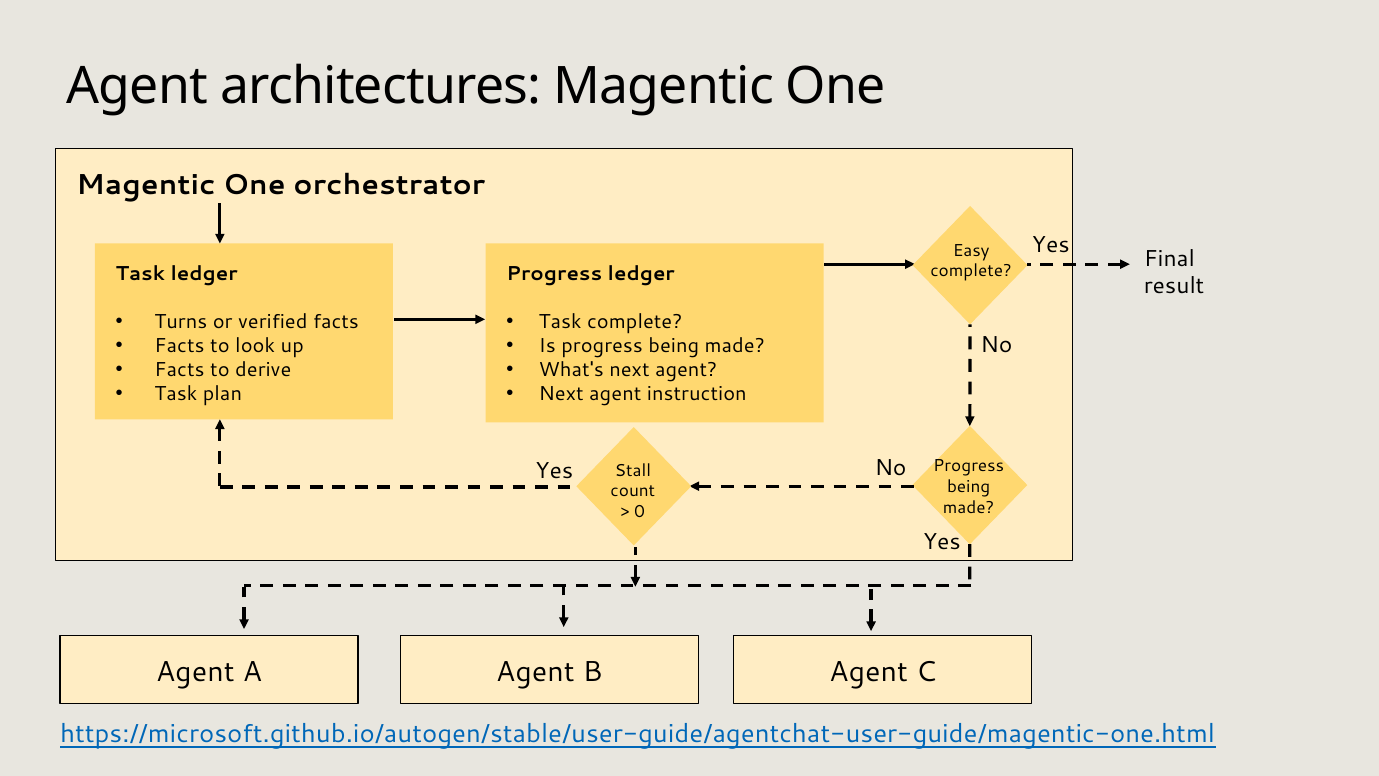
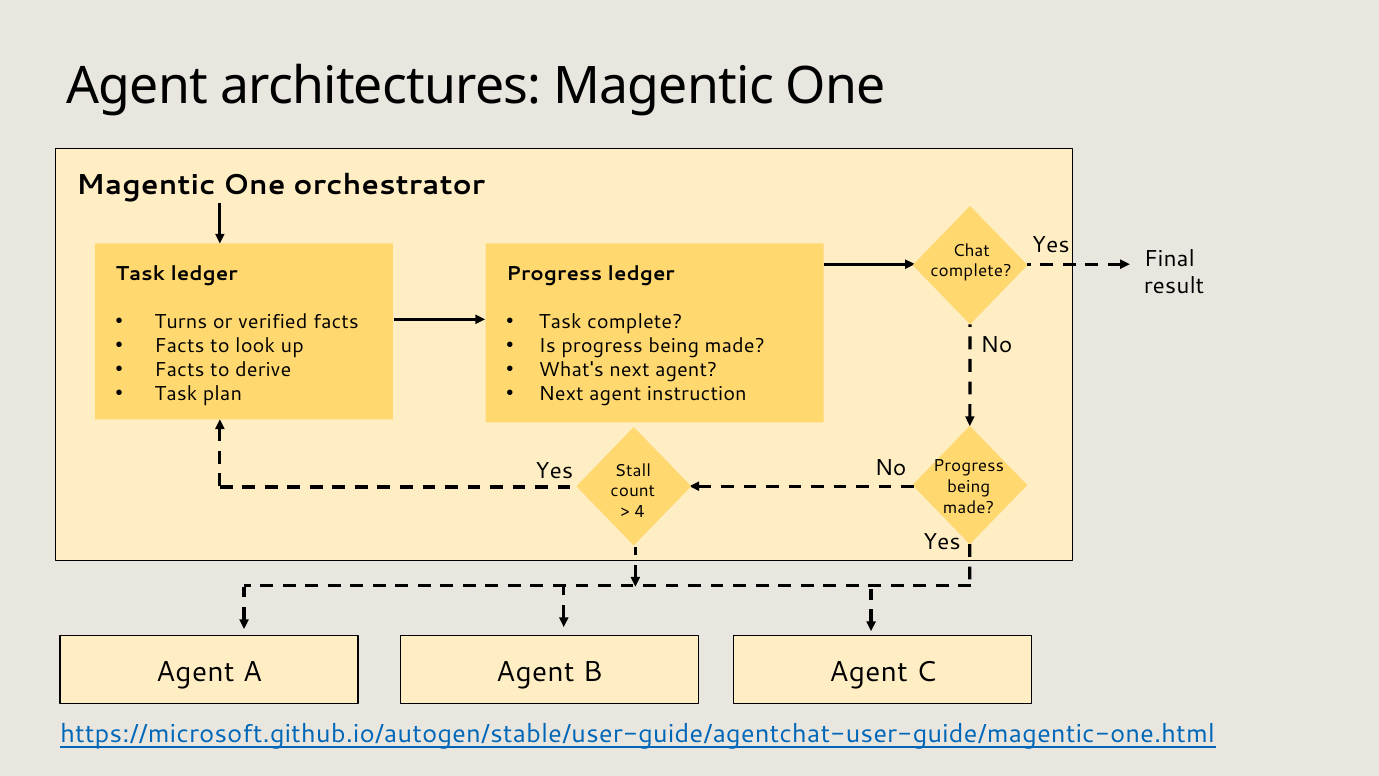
Easy: Easy -> Chat (971, 250)
0: 0 -> 4 (640, 512)
